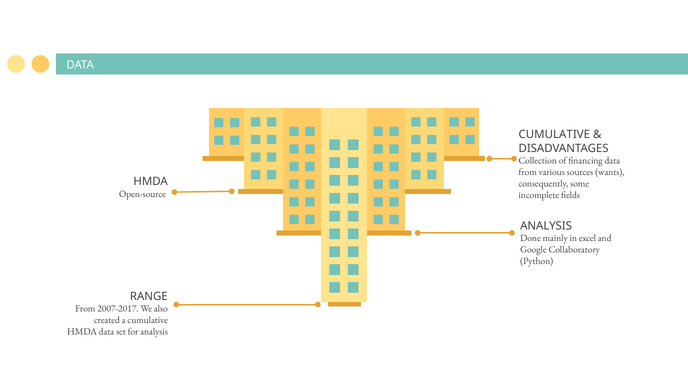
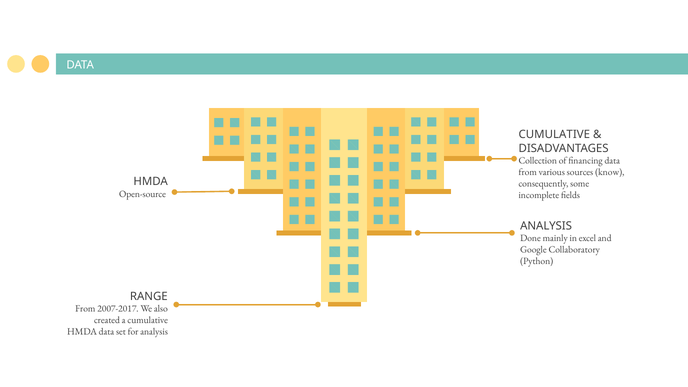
wants: wants -> know (610, 172)
